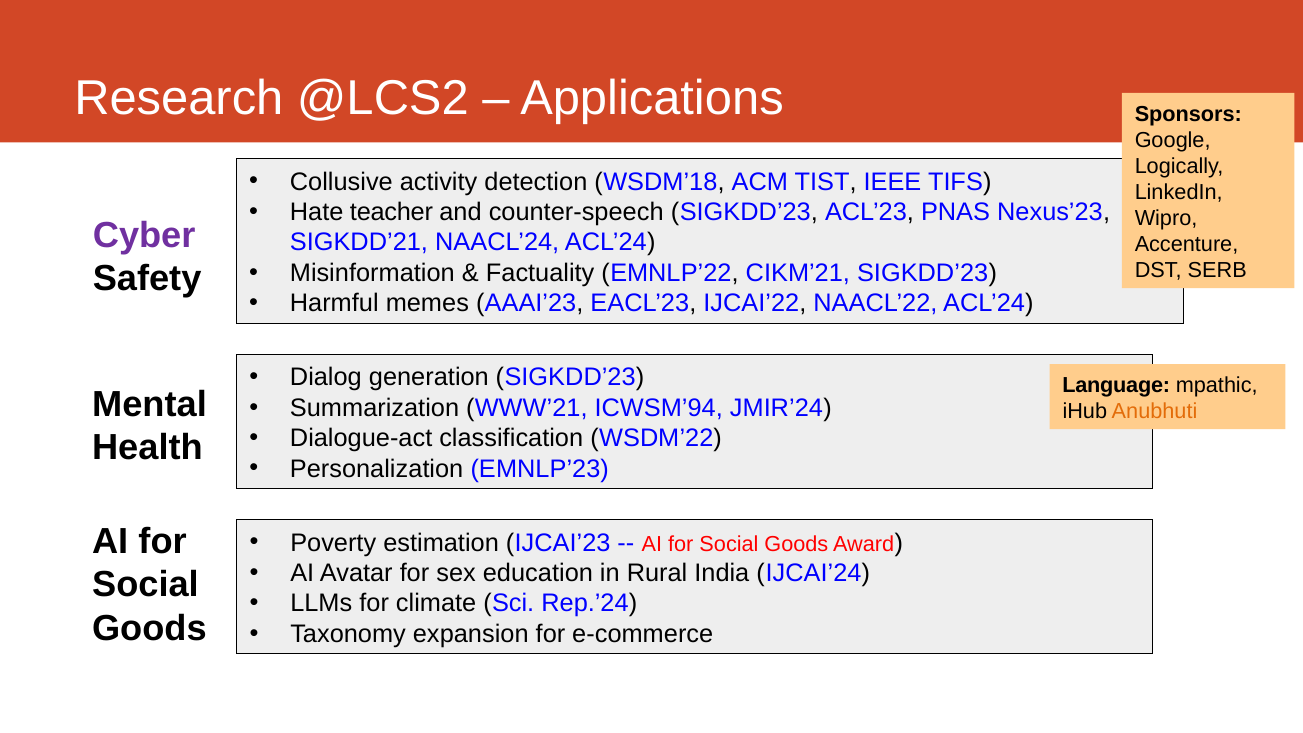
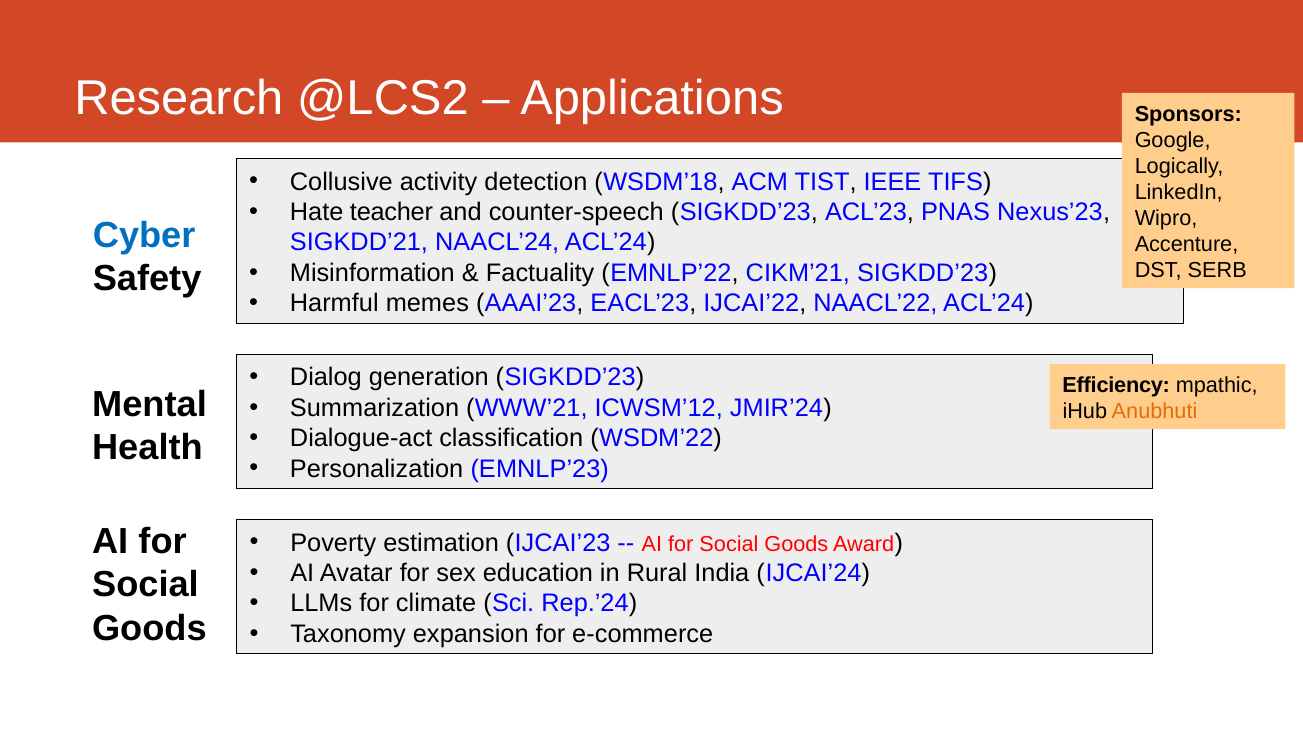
Cyber colour: purple -> blue (144, 235)
Language: Language -> Efficiency (1116, 385)
ICWSM’94: ICWSM’94 -> ICWSM’12 (659, 408)
